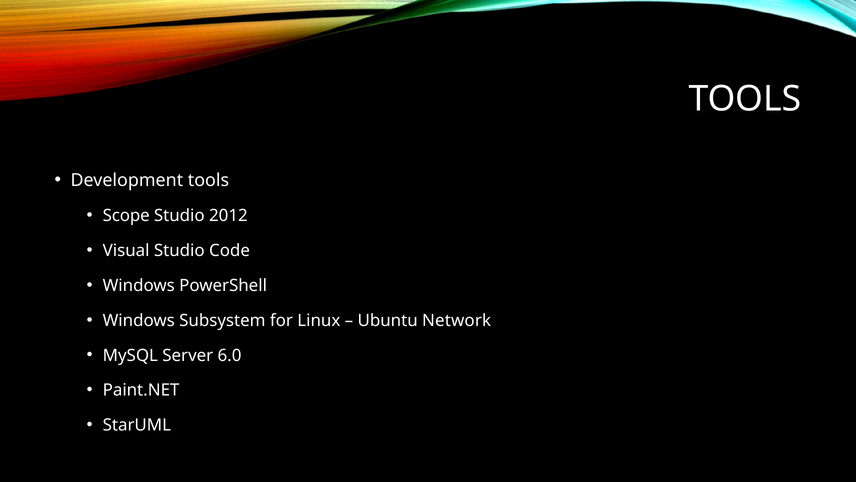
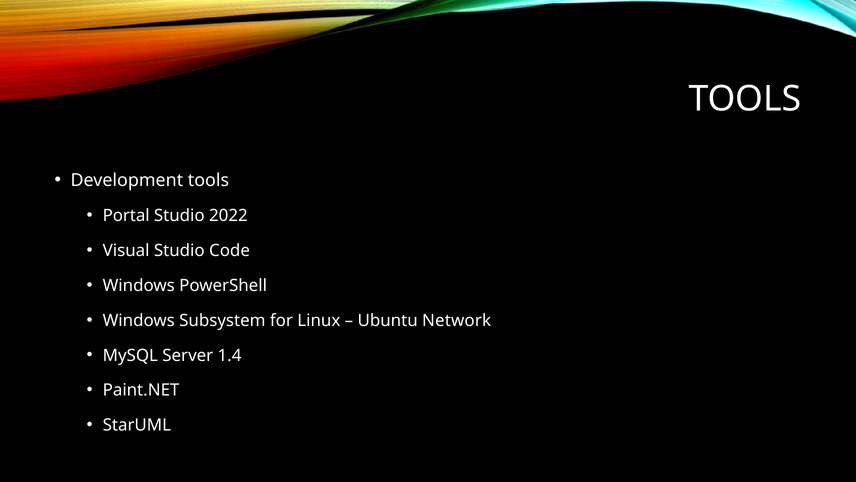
Scope: Scope -> Portal (126, 215)
2012: 2012 -> 2022 (228, 215)
6.0: 6.0 -> 1.4 (230, 355)
